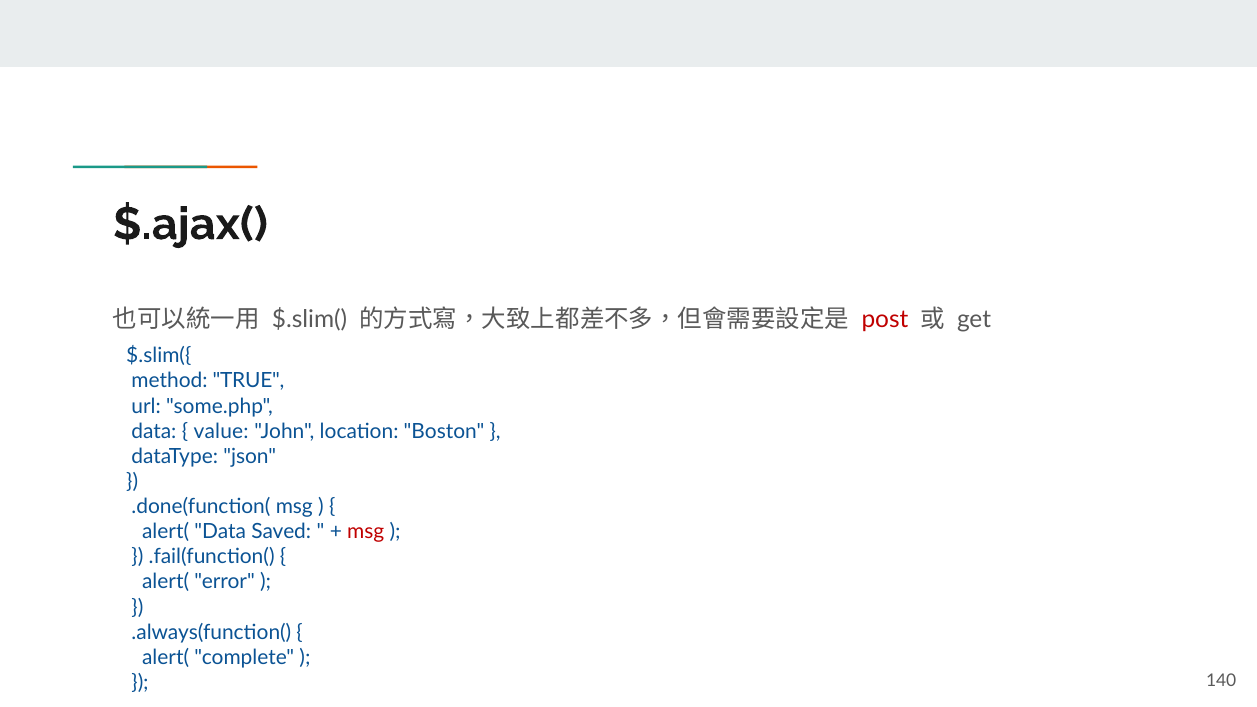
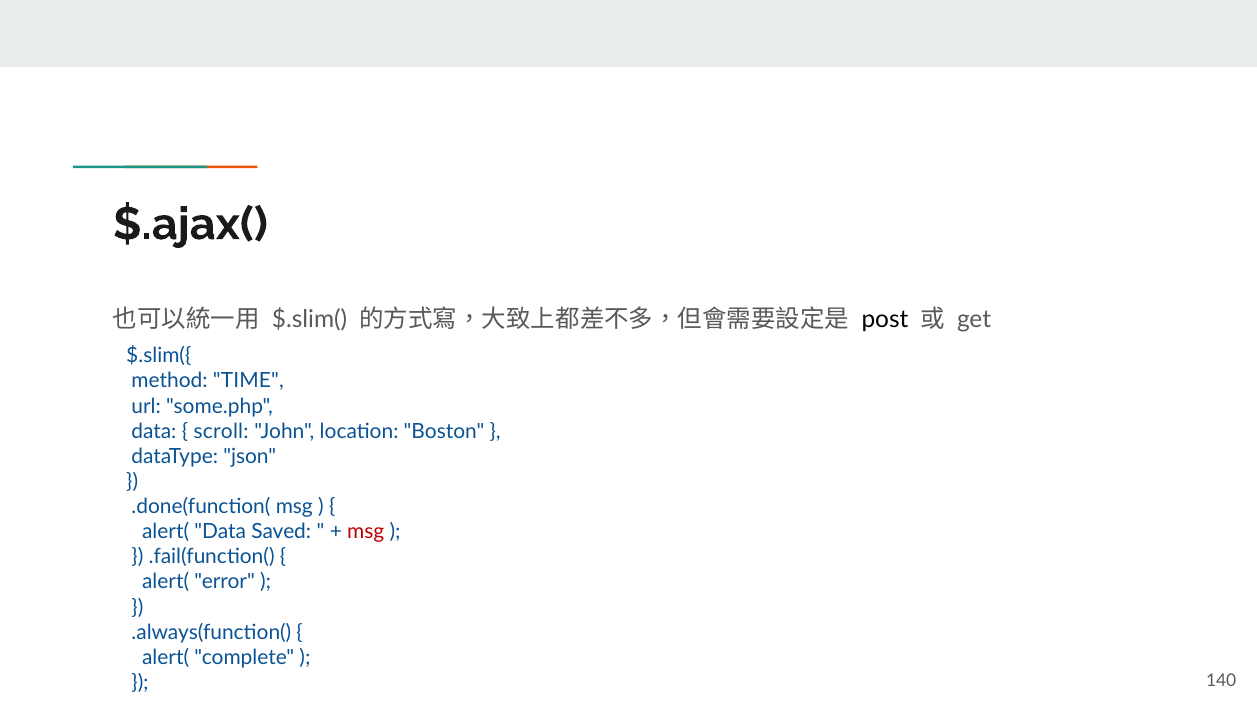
post colour: red -> black (885, 319)
TRUE: TRUE -> TIME (248, 381)
value: value -> scroll (221, 431)
